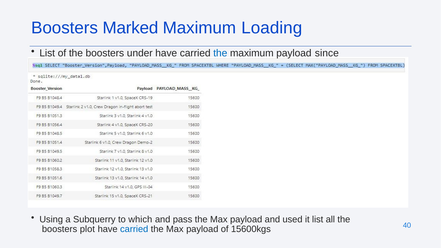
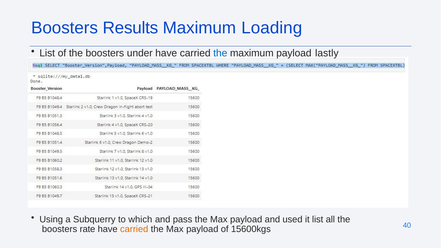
Marked: Marked -> Results (130, 28)
since: since -> lastly (327, 53)
plot: plot -> rate (87, 229)
carried colour: blue -> orange (134, 229)
